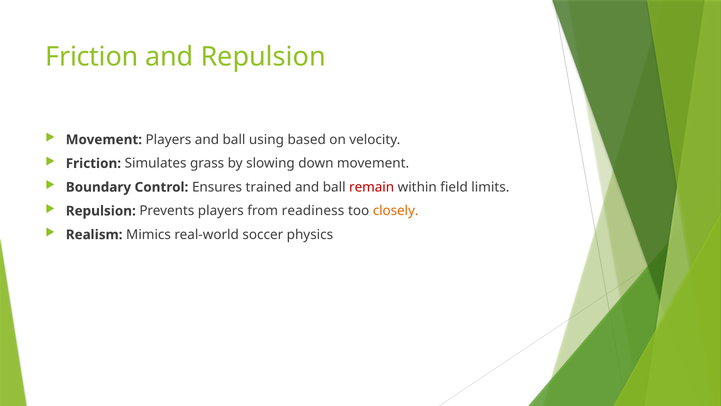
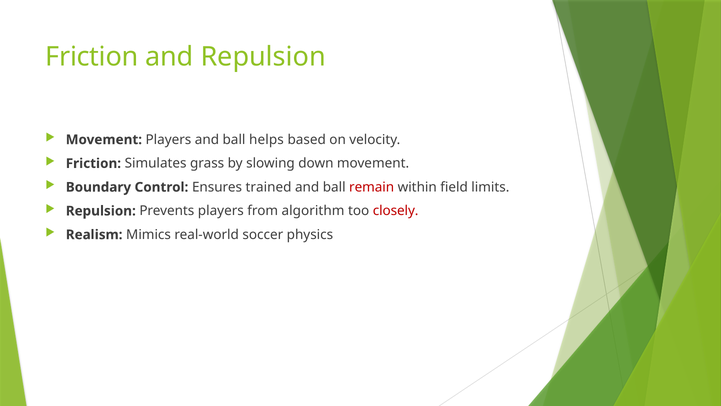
using: using -> helps (266, 140)
readiness: readiness -> algorithm (313, 211)
closely colour: orange -> red (396, 211)
